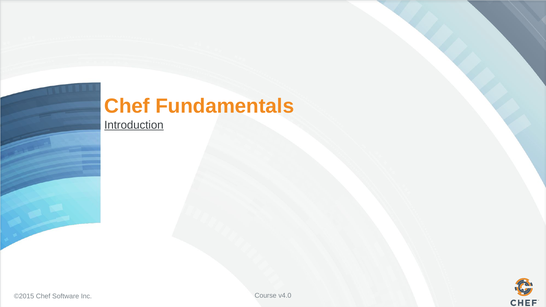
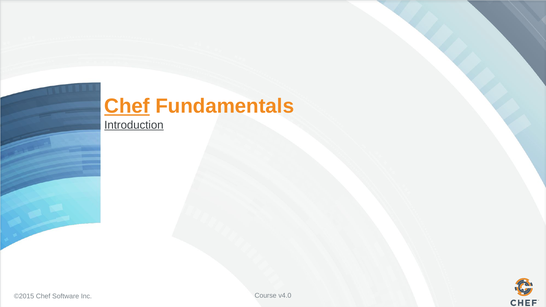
Chef underline: none -> present (127, 106)
